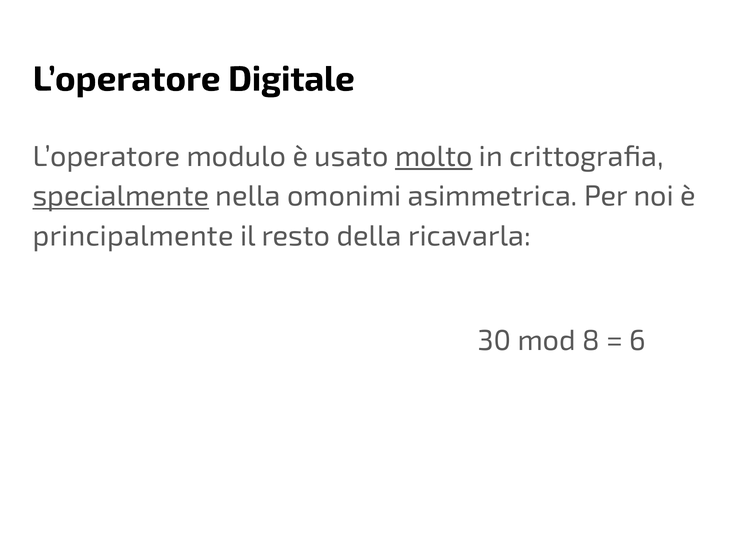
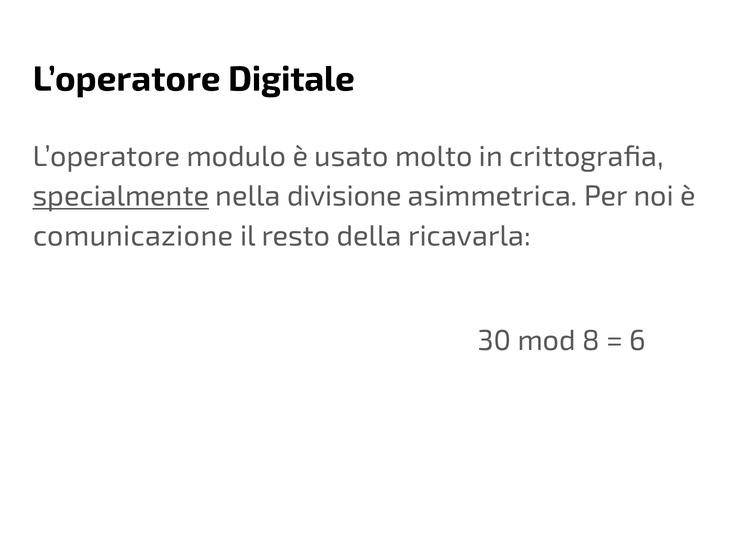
molto underline: present -> none (434, 157)
omonimi: omonimi -> divisione (344, 196)
principalmente: principalmente -> comunicazione (133, 236)
